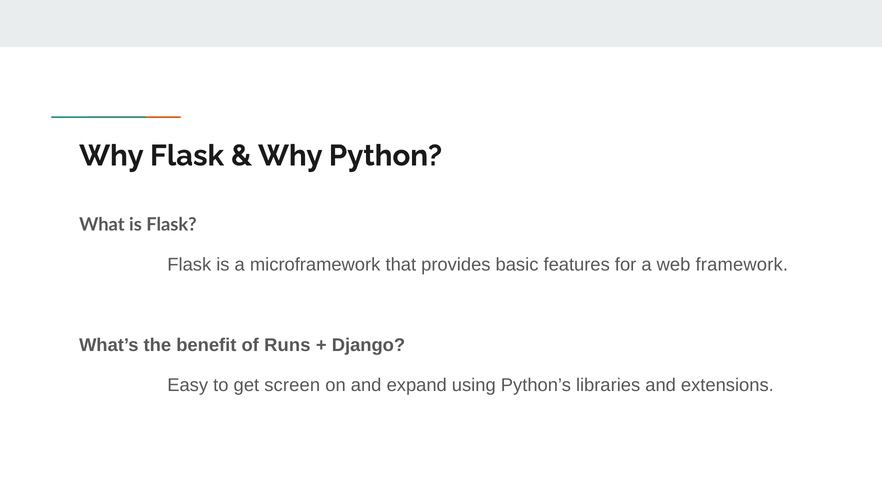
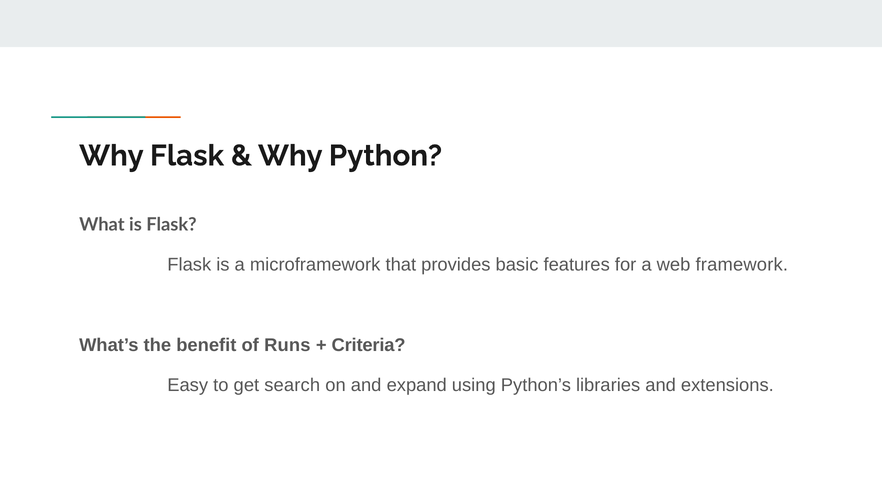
Django: Django -> Criteria (369, 345)
screen: screen -> search (292, 385)
